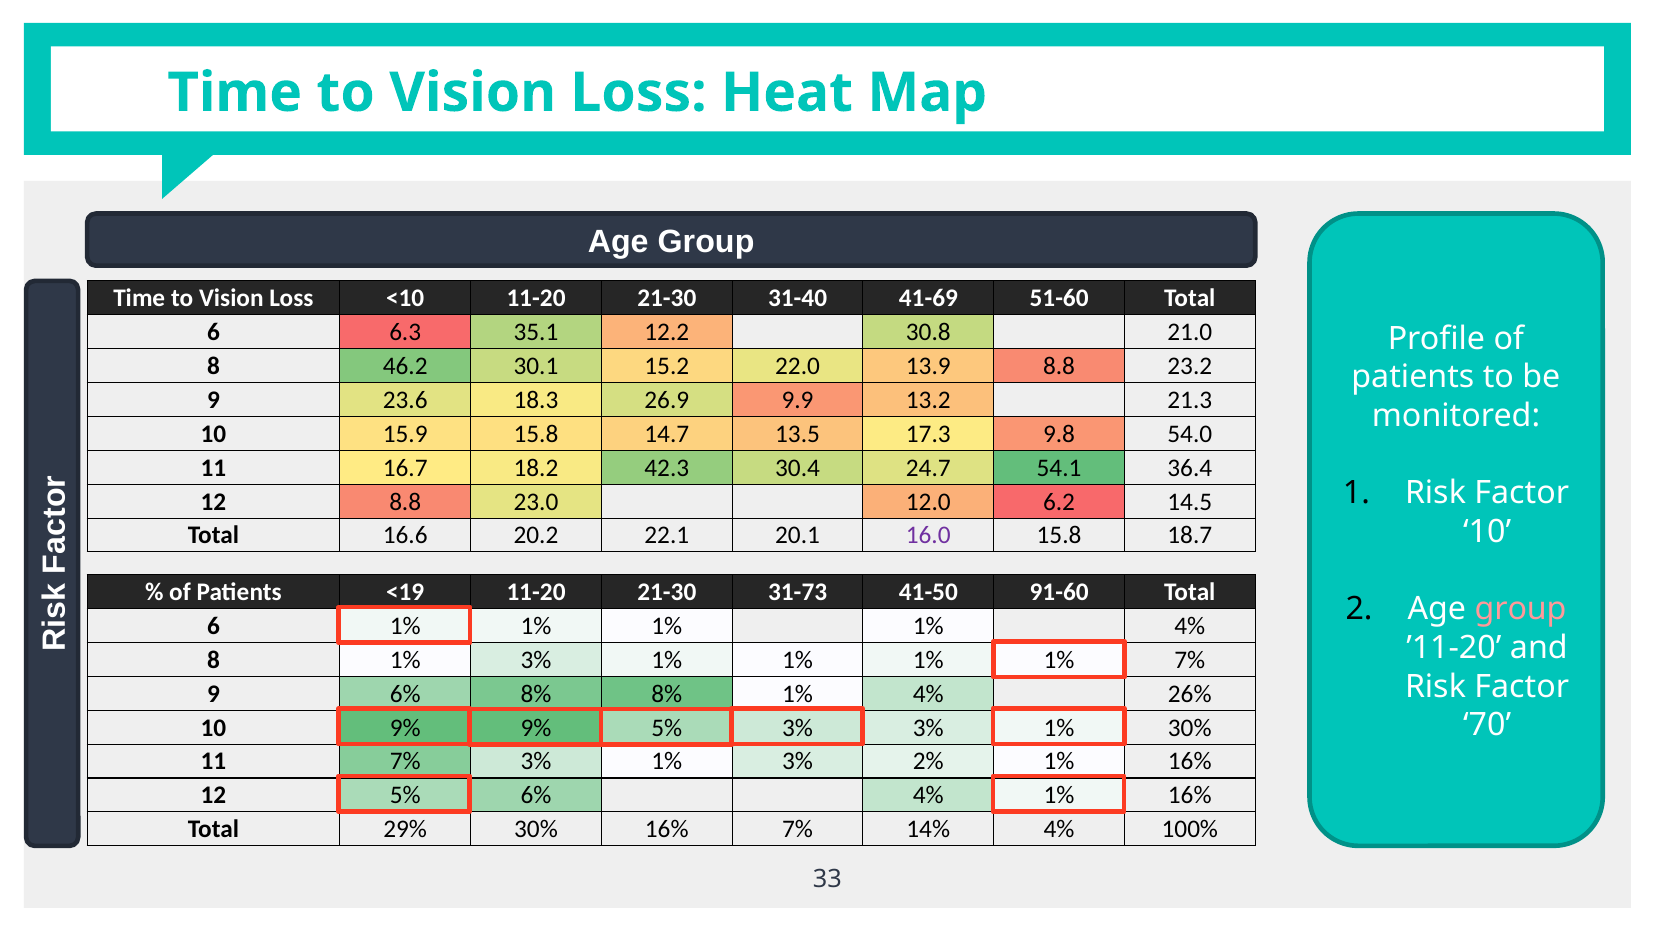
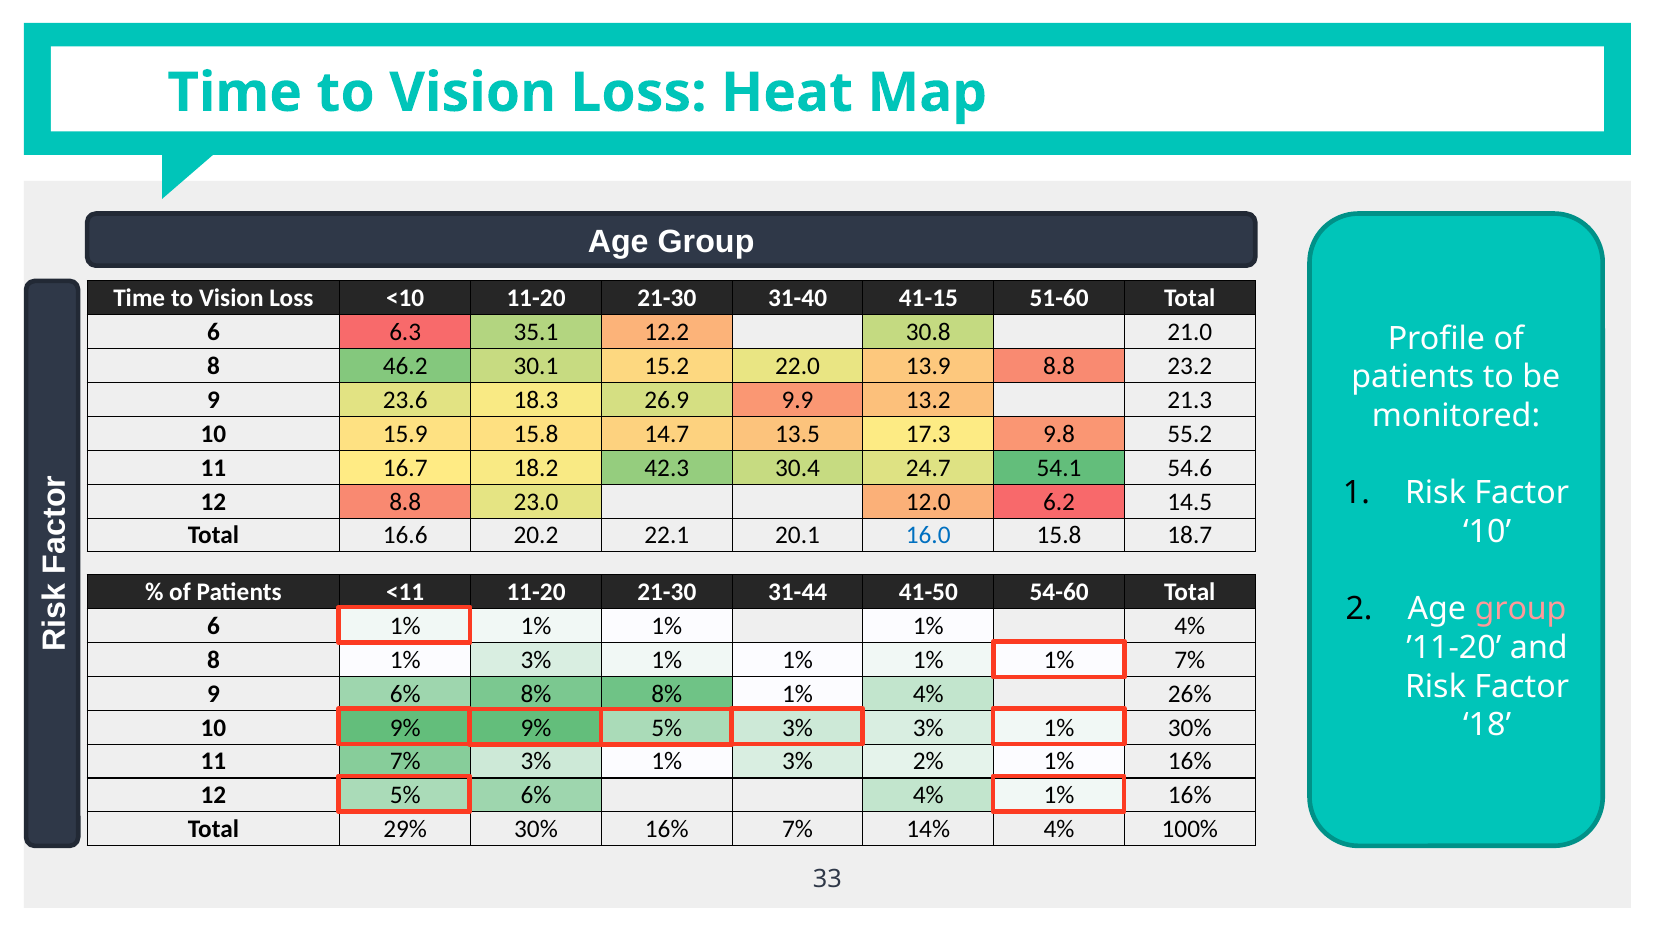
41-69: 41-69 -> 41-15 (928, 298)
54.0: 54.0 -> 55.2 (1190, 434)
36.4: 36.4 -> 54.6 (1190, 468)
16.0 colour: purple -> blue (928, 536)
<19: <19 -> <11 (405, 592)
31-73: 31-73 -> 31-44 (798, 592)
91-60: 91-60 -> 54-60 (1059, 592)
70: 70 -> 18 (1487, 725)
